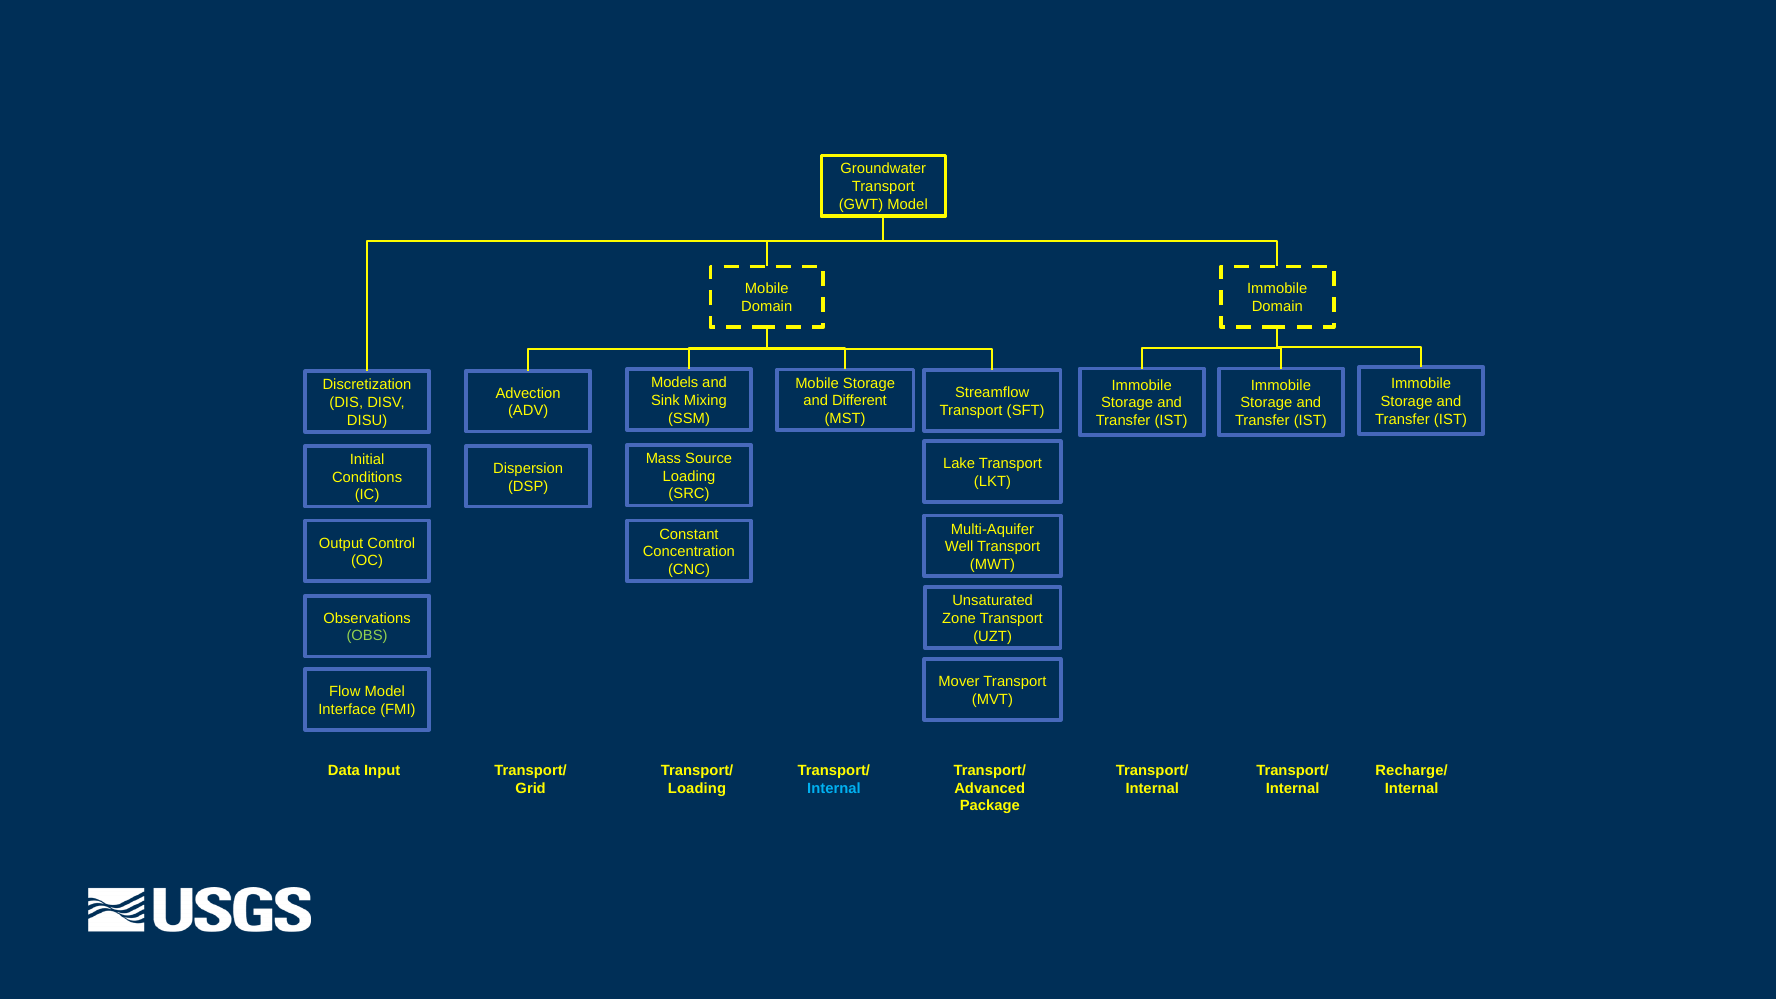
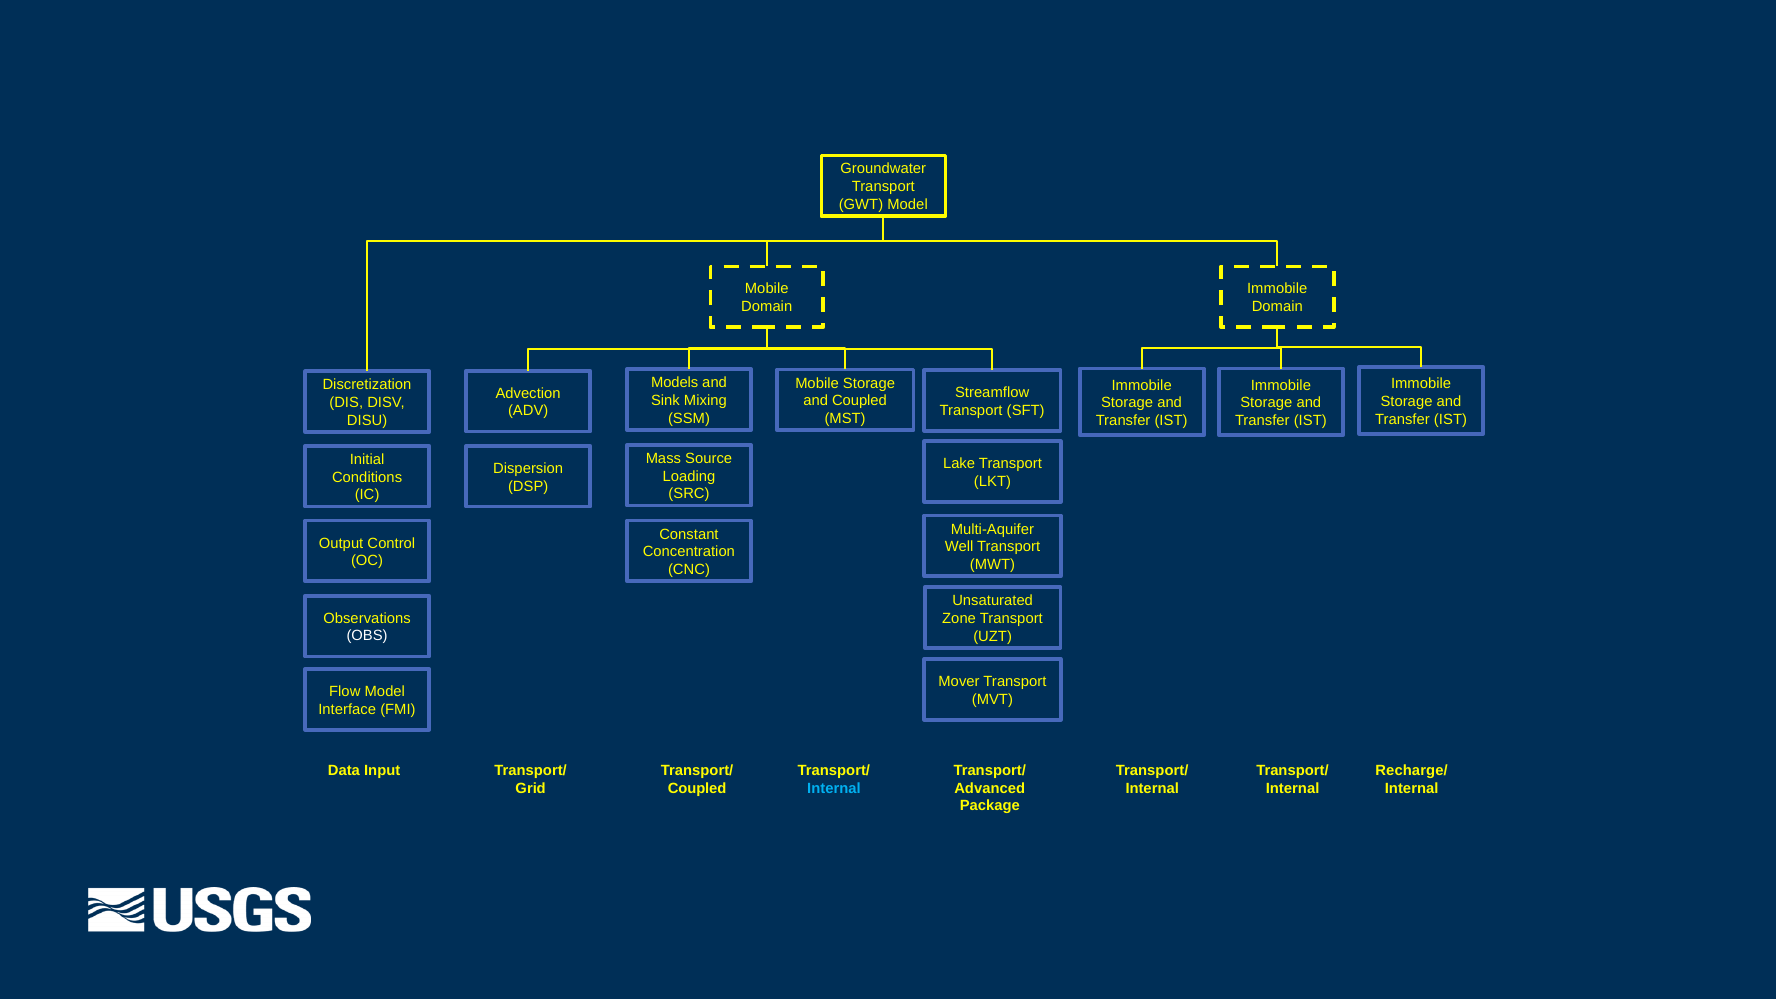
and Different: Different -> Coupled (859, 401)
OBS colour: light green -> white (367, 636)
Loading: Loading -> Coupled (697, 788)
